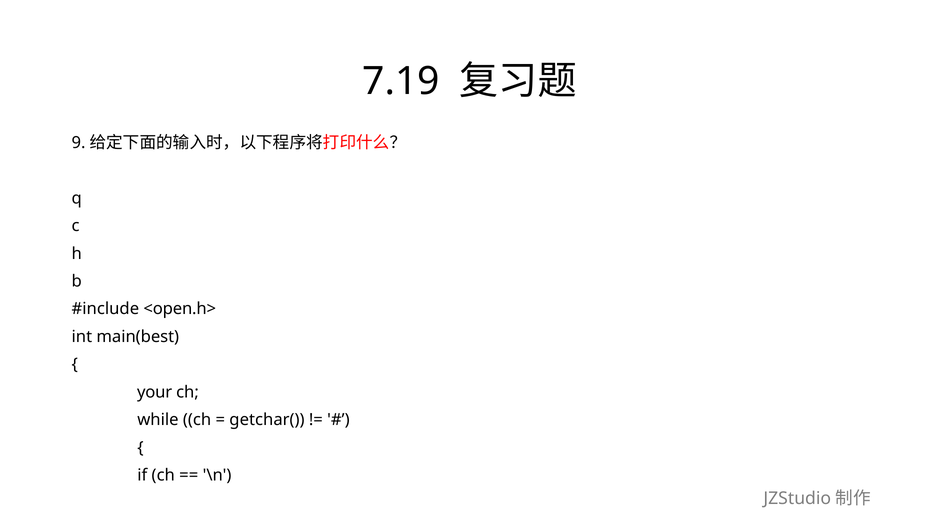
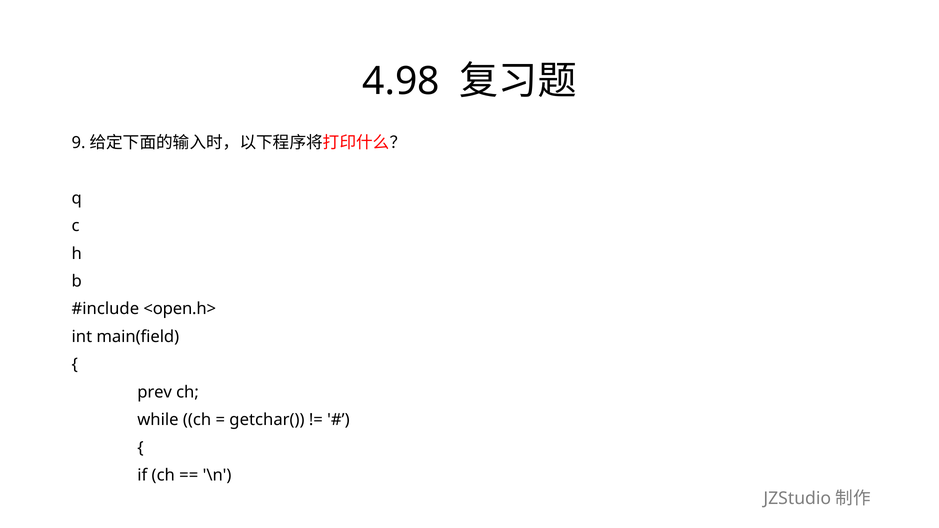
7.19: 7.19 -> 4.98 (401, 82)
main(best: main(best -> main(field (138, 337)
your: your -> prev (155, 392)
